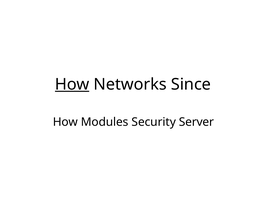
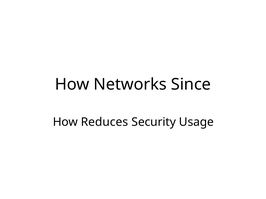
How underline: present -> none (72, 84)
Modules: Modules -> Reduces (105, 122)
Server: Server -> Usage (196, 122)
